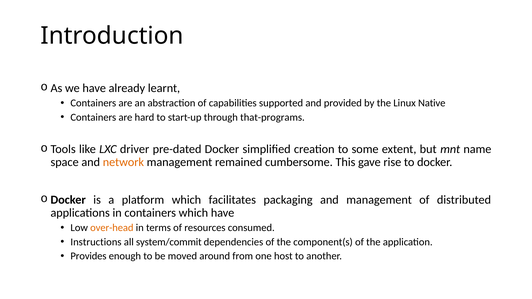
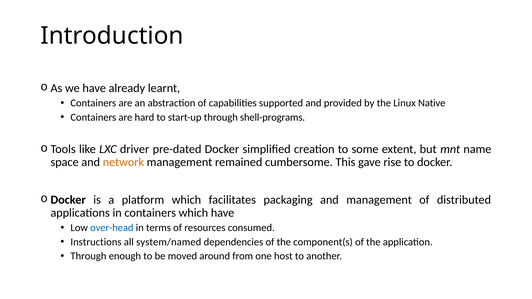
that-programs: that-programs -> shell-programs (273, 117)
over-head colour: orange -> blue (112, 228)
system/commit: system/commit -> system/named (169, 242)
Provides: Provides -> Through (88, 256)
